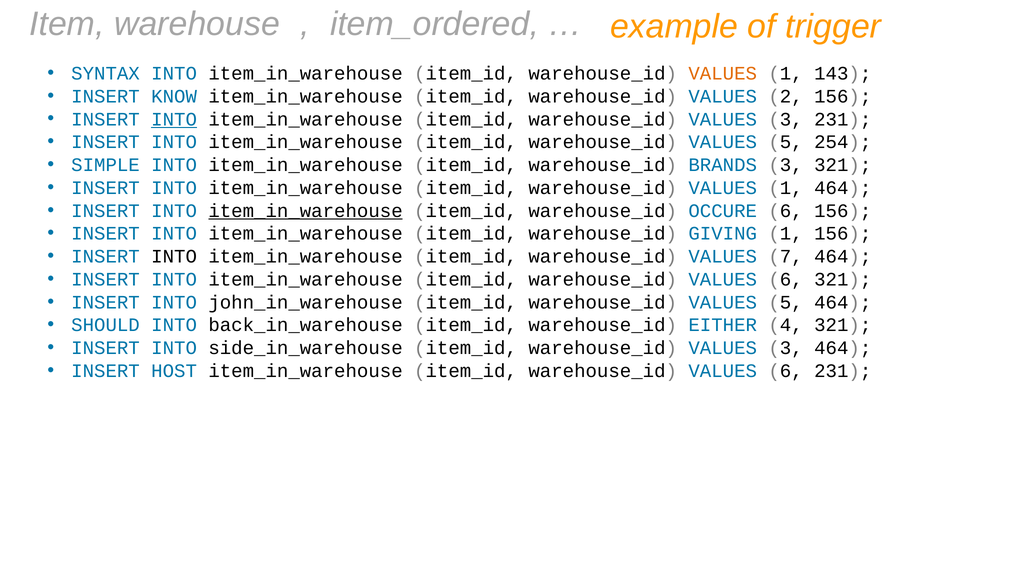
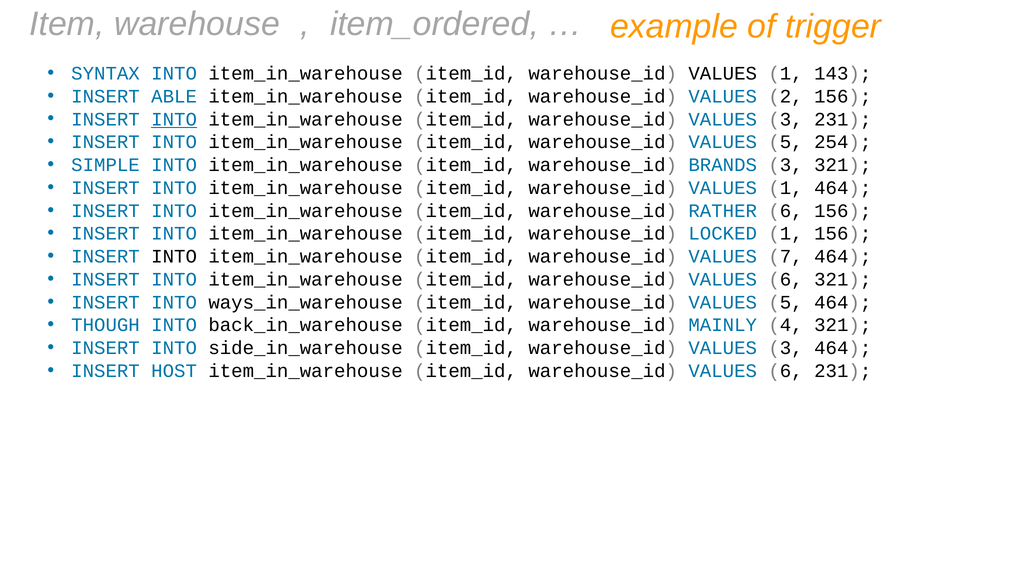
VALUES colour: orange -> black (723, 73)
KNOW: KNOW -> ABLE (174, 96)
item_in_warehouse underline: present -> none (306, 211)
OCCURE: OCCURE -> RATHER (723, 211)
GIVING: GIVING -> LOCKED (723, 233)
john_in_warehouse: john_in_warehouse -> ways_in_warehouse (306, 302)
SHOULD: SHOULD -> THOUGH (106, 325)
EITHER: EITHER -> MAINLY (723, 325)
